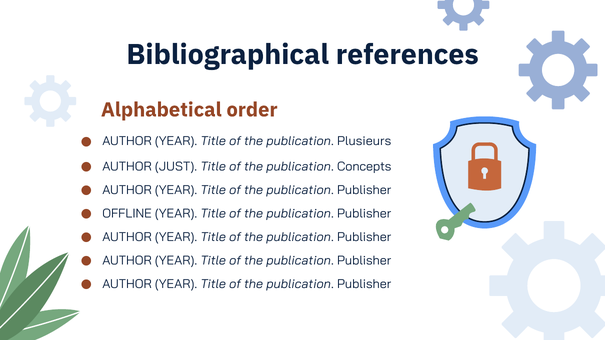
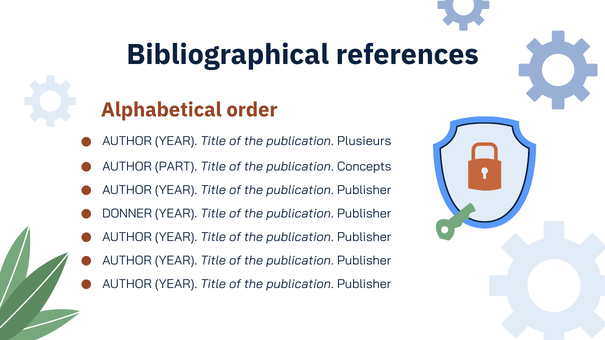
JUST: JUST -> PART (176, 167)
OFFLINE: OFFLINE -> DONNER (127, 214)
